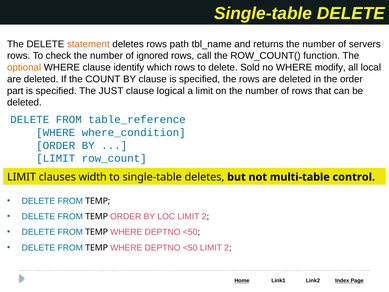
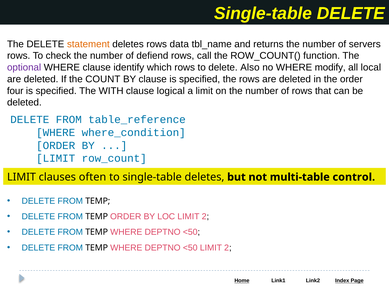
path: path -> data (179, 44)
ignored: ignored -> defiend (152, 56)
optional colour: orange -> purple (24, 67)
Sold: Sold -> Also (250, 67)
part: part -> four (15, 91)
JUST: JUST -> WITH (111, 91)
width: width -> often (93, 177)
